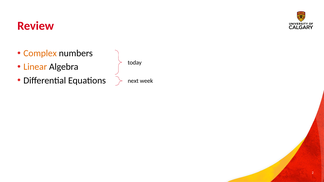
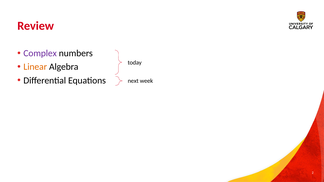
Complex colour: orange -> purple (40, 53)
